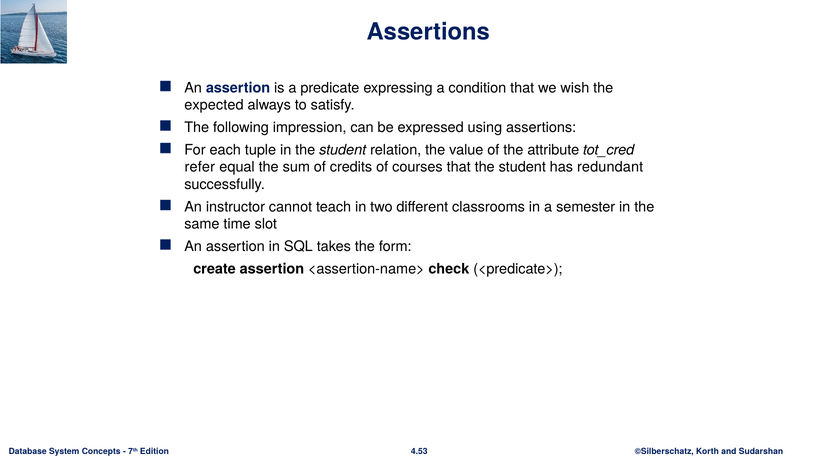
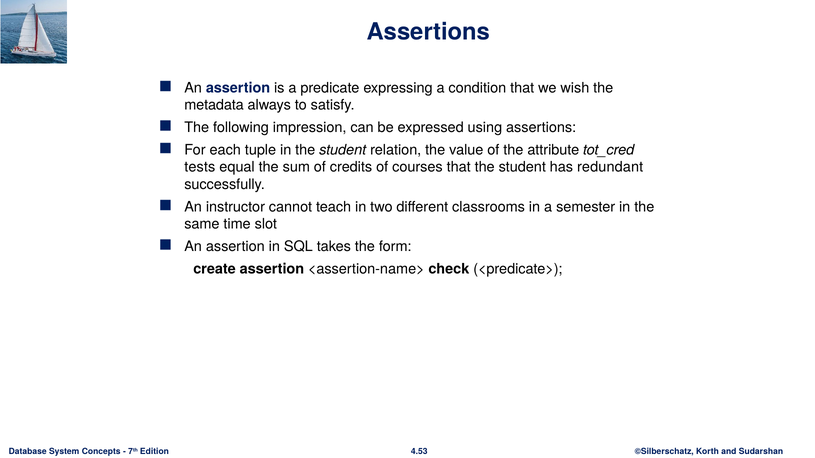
expected: expected -> metadata (214, 105)
refer: refer -> tests (200, 167)
